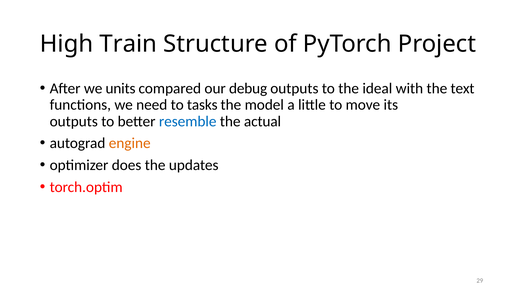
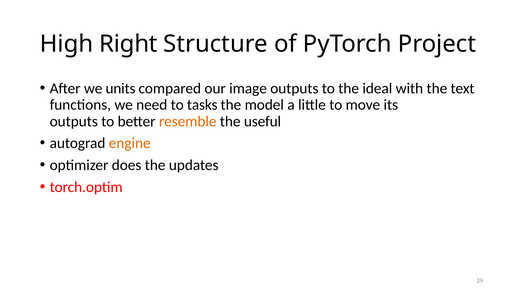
Train: Train -> Right (128, 44)
debug: debug -> image (248, 88)
resemble colour: blue -> orange (188, 121)
actual: actual -> useful (263, 121)
